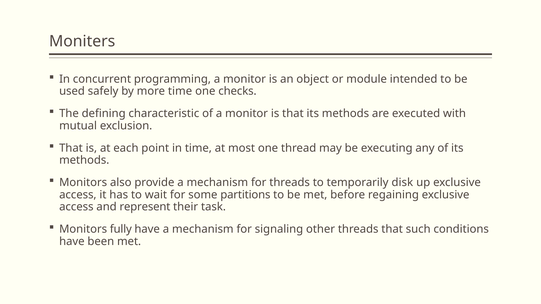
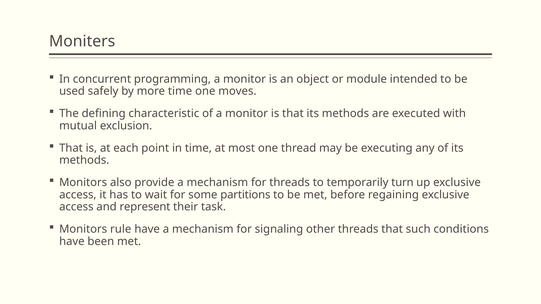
checks: checks -> moves (237, 91)
disk: disk -> turn (402, 183)
fully: fully -> rule (121, 229)
